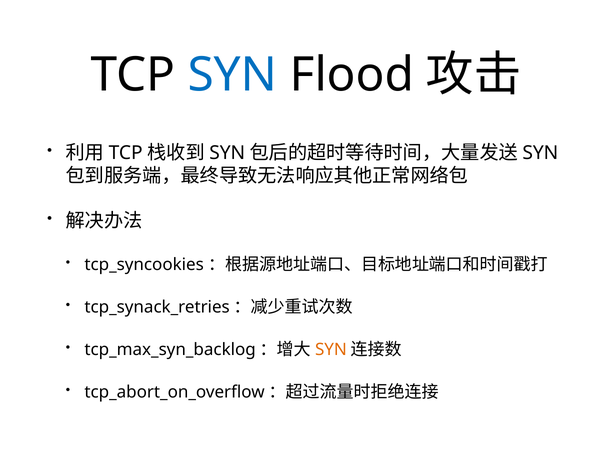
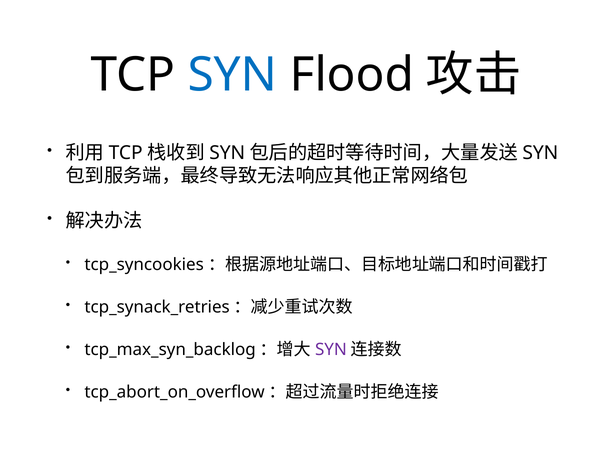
SYN colour: orange -> purple (331, 350)
